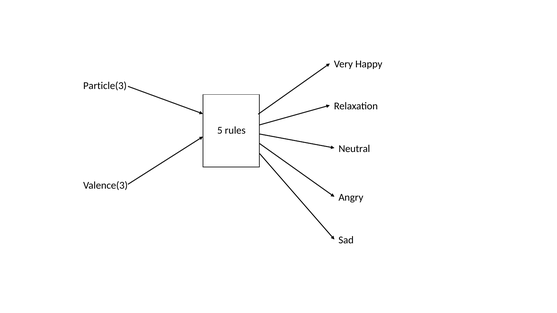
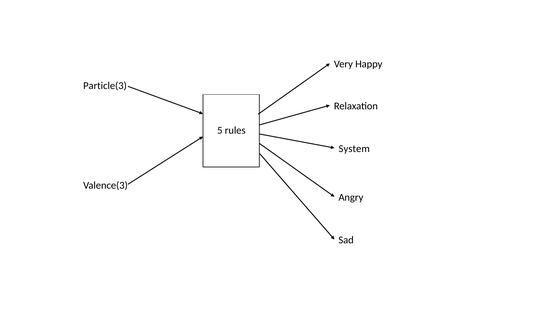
Neutral: Neutral -> System (354, 149)
